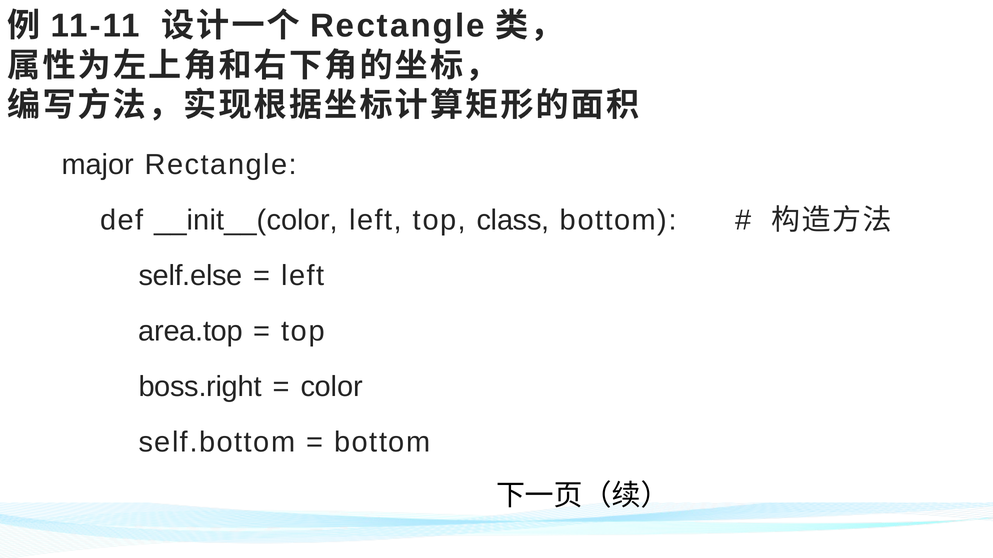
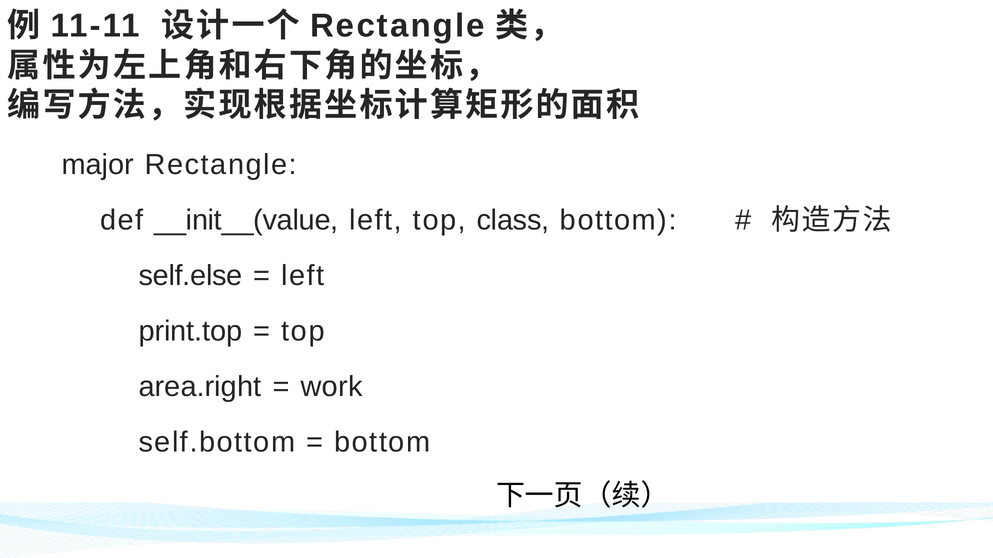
__init__(color: __init__(color -> __init__(value (246, 220)
area.top: area.top -> print.top (190, 332)
boss.right: boss.right -> area.right (200, 387)
color: color -> work (332, 387)
